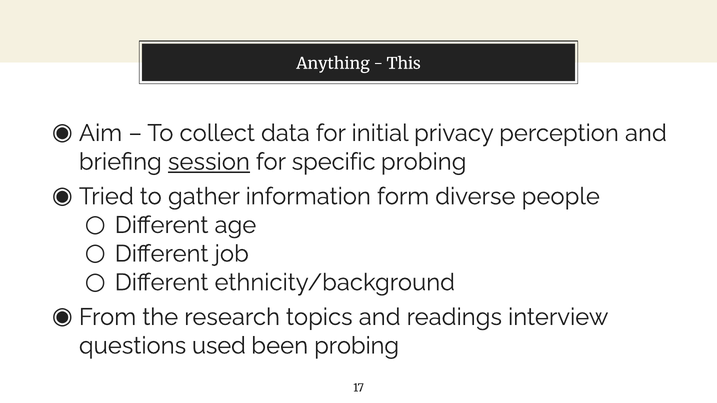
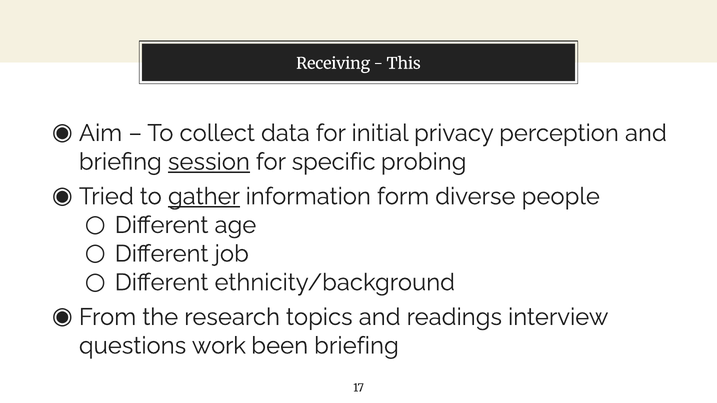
Anything: Anything -> Receiving (333, 64)
gather underline: none -> present (204, 197)
used: used -> work (219, 346)
been probing: probing -> briefing (356, 346)
